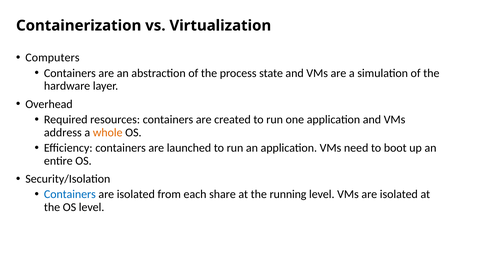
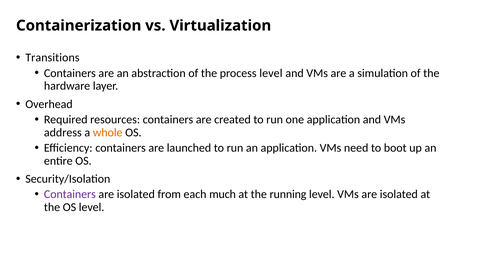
Computers: Computers -> Transitions (52, 58)
process state: state -> level (271, 73)
Containers colour: blue -> purple (70, 194)
share: share -> much (223, 194)
